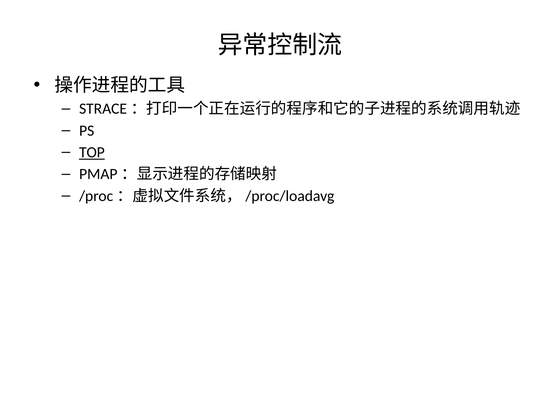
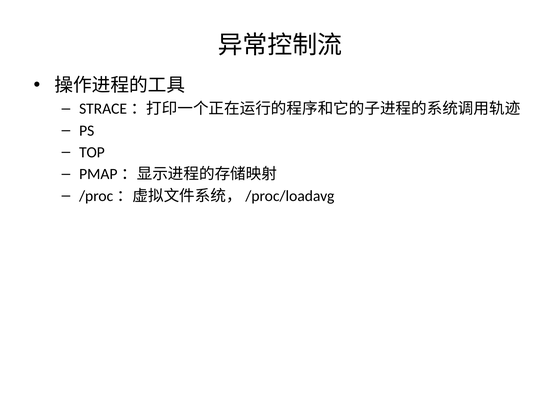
TOP underline: present -> none (92, 152)
